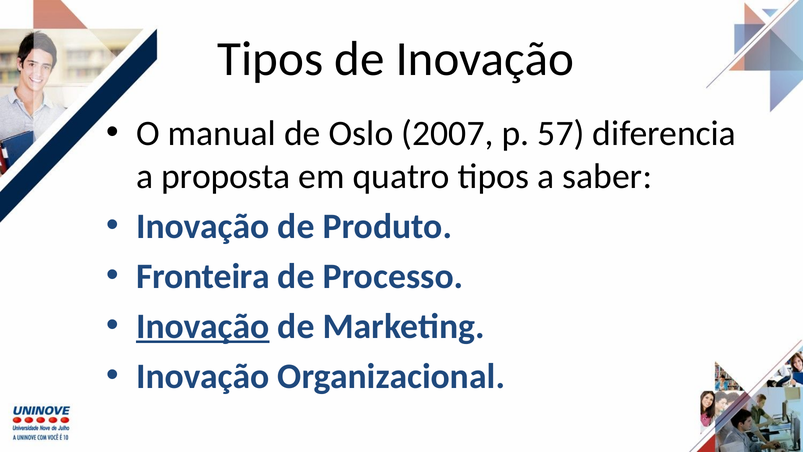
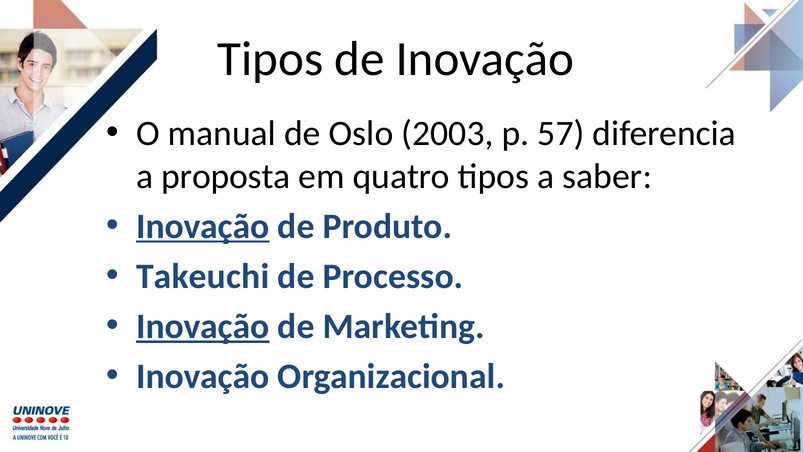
2007: 2007 -> 2003 (447, 133)
Inovação underline: none -> present (203, 226)
Fronteira: Fronteira -> Takeuchi (203, 276)
